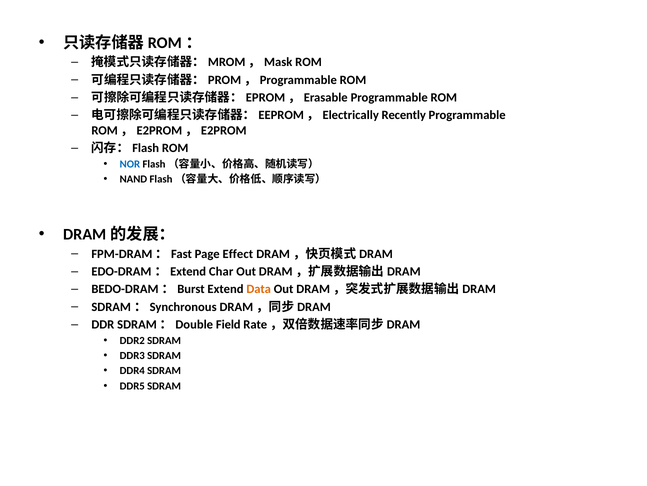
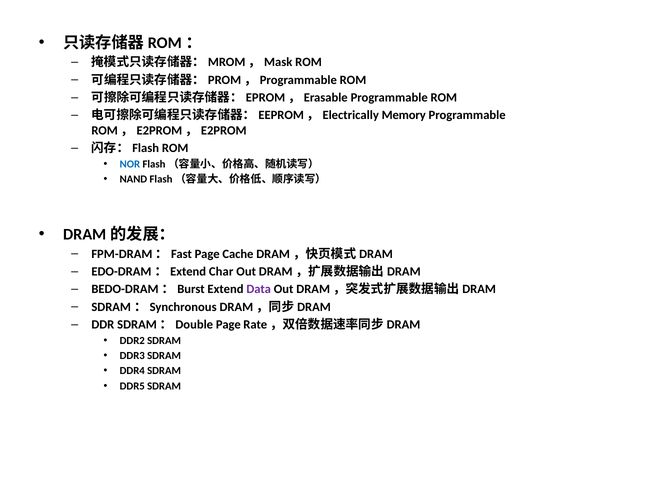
Recently: Recently -> Memory (404, 115)
Effect: Effect -> Cache (238, 254)
Data colour: orange -> purple (259, 289)
SDRAM：Double Field: Field -> Page (228, 324)
